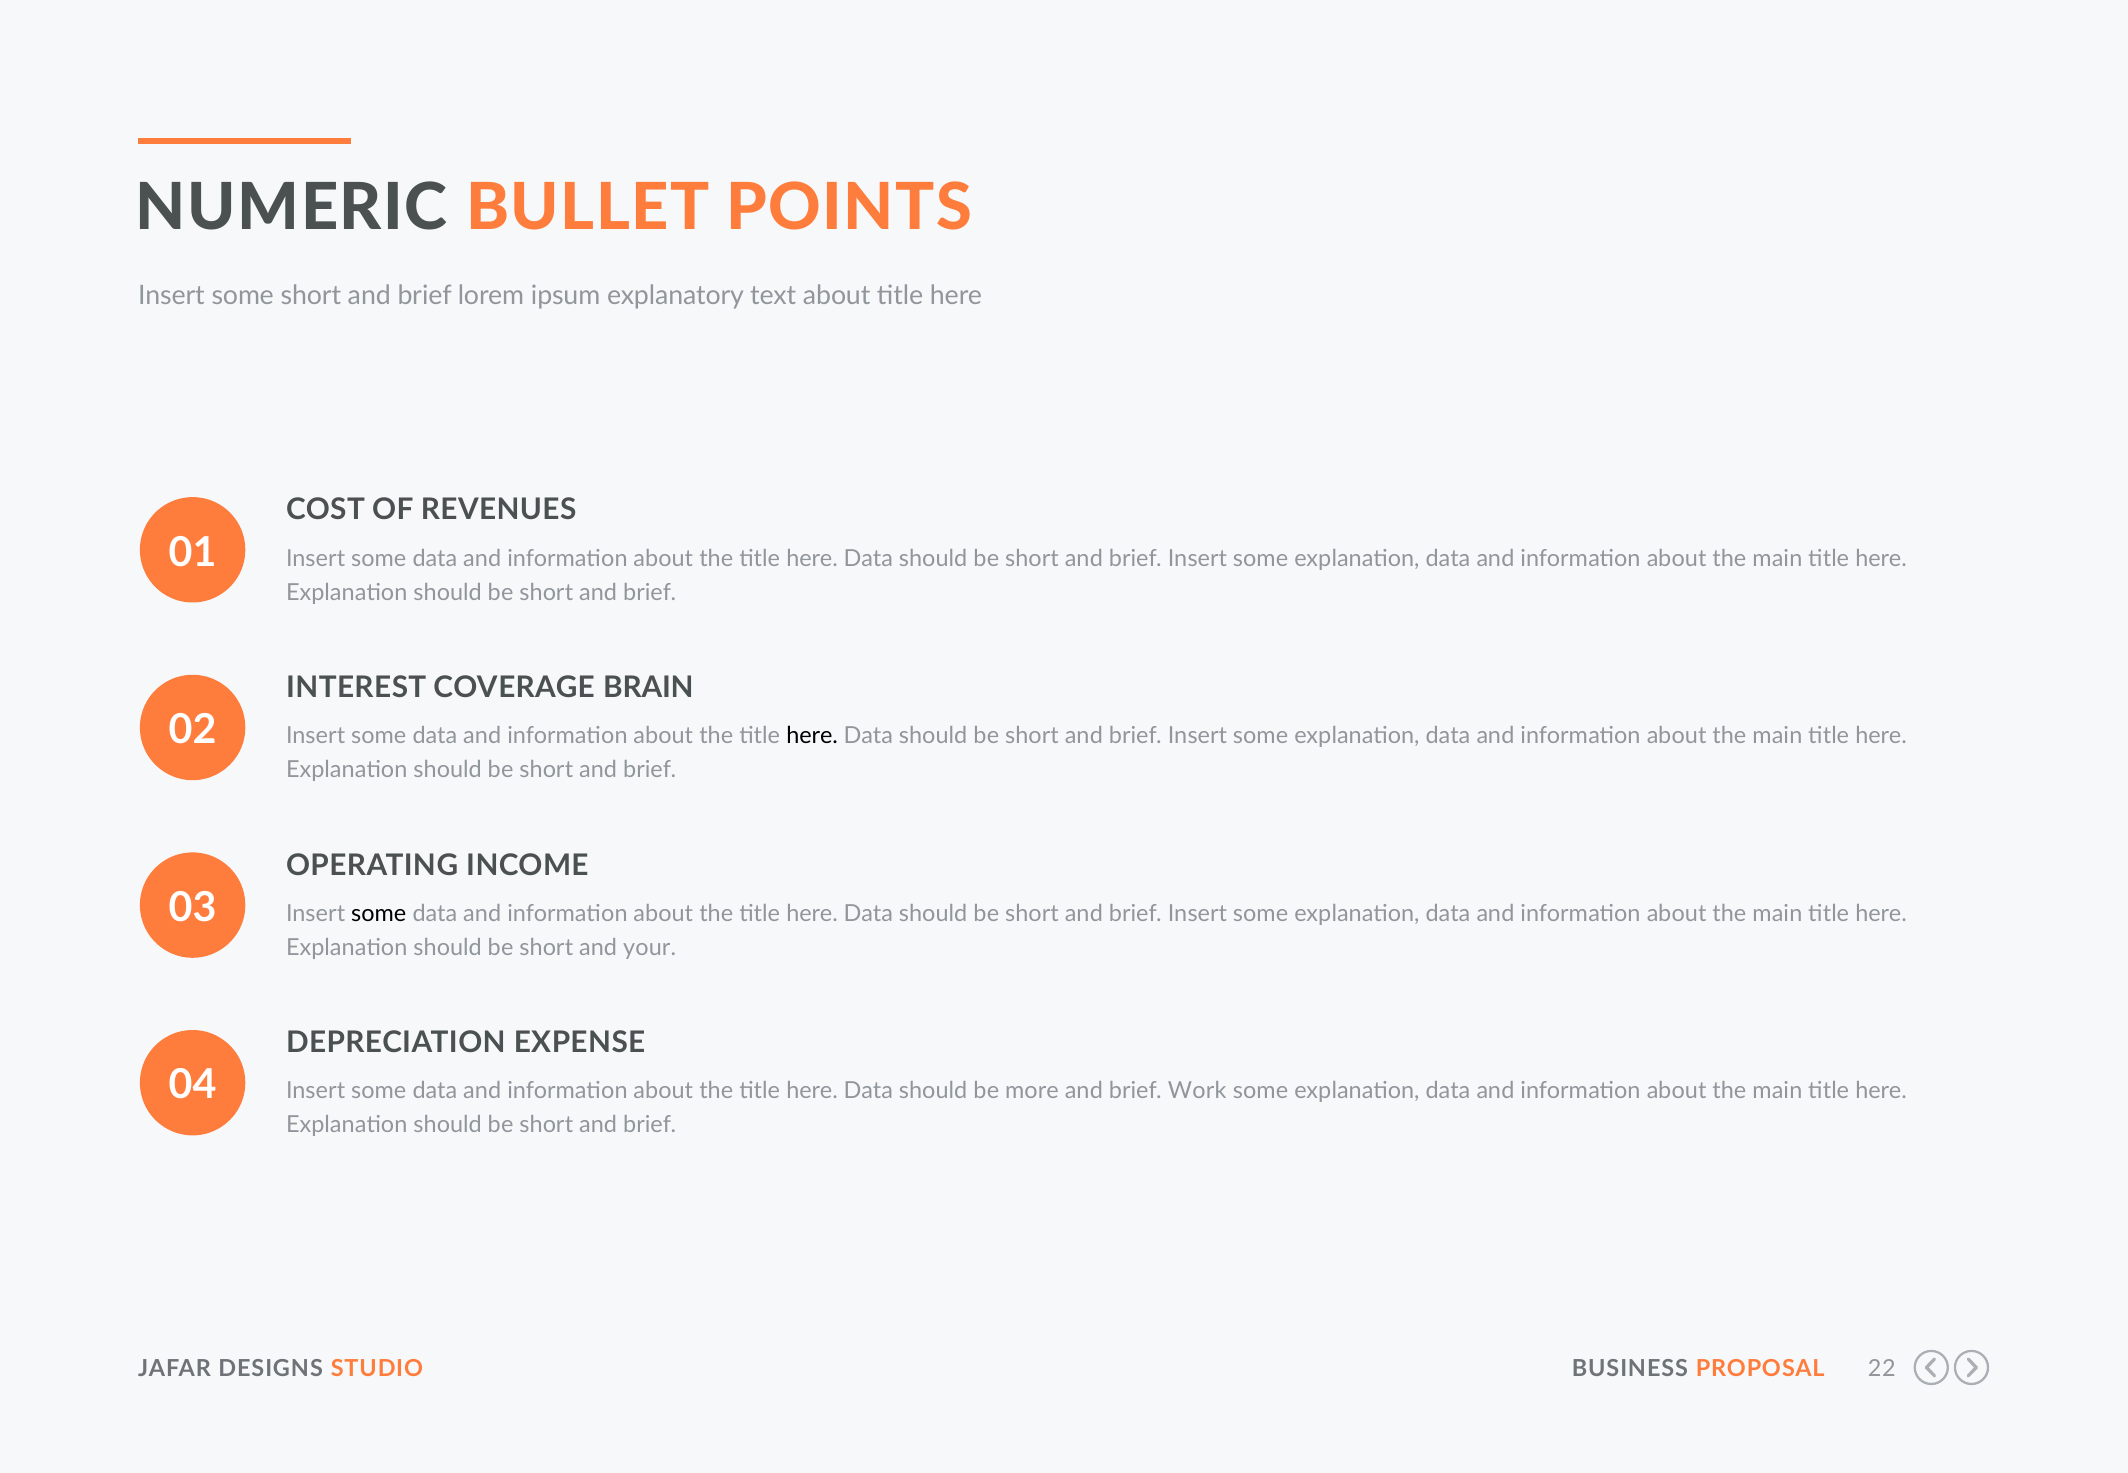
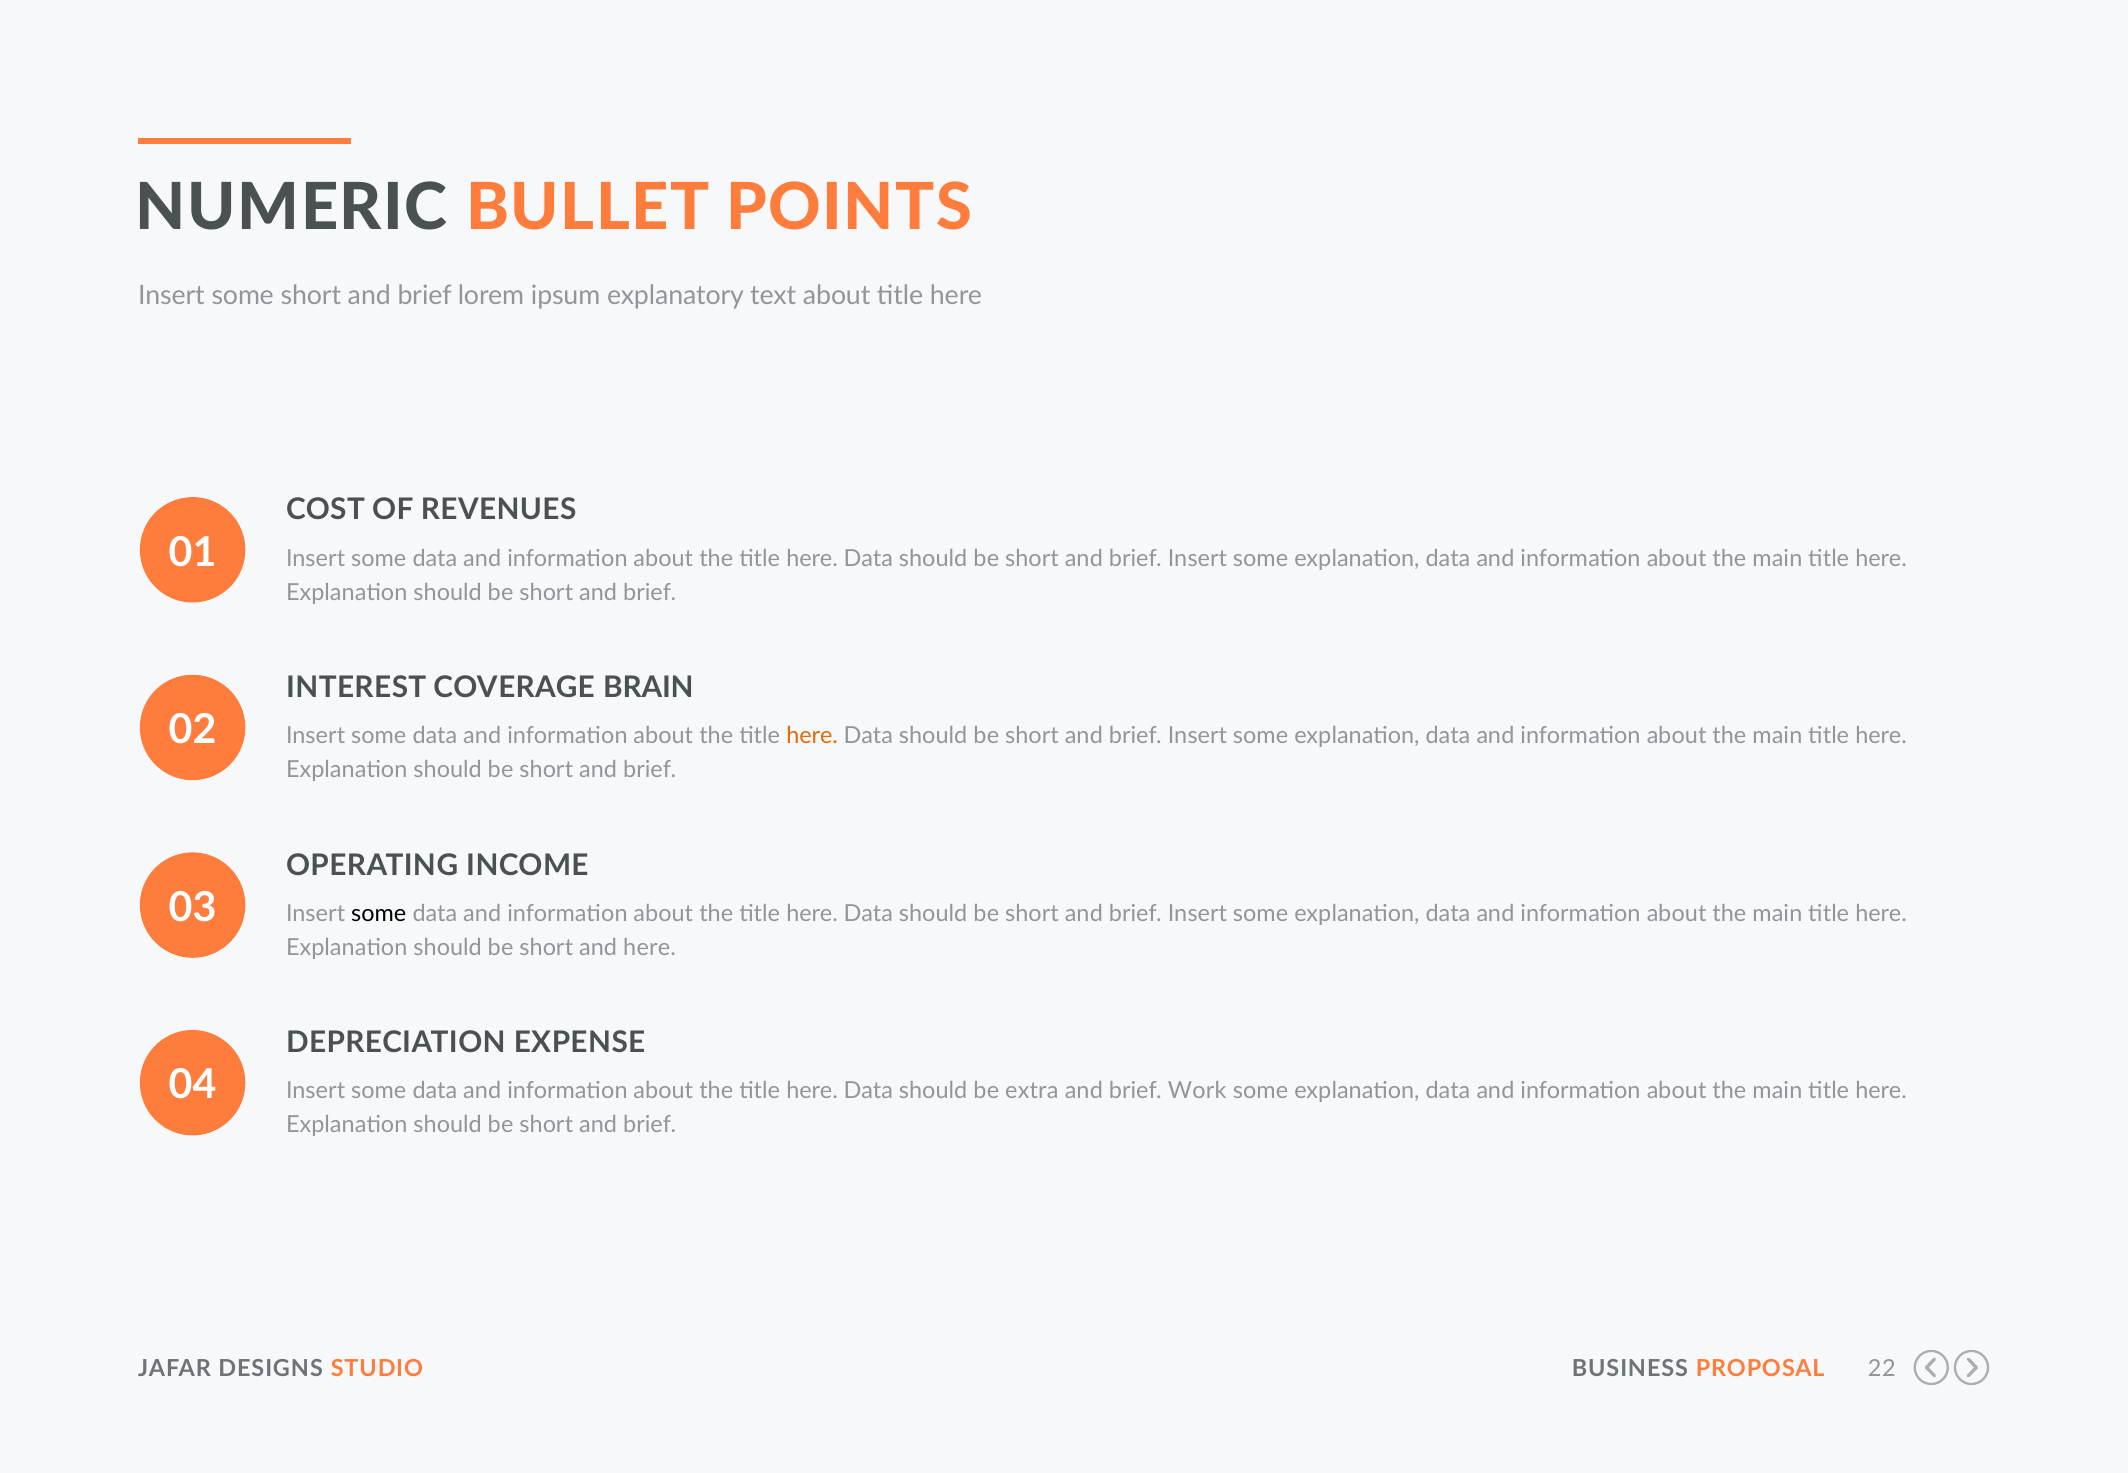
here colour: black -> orange (812, 736)
and your: your -> here (650, 948)
more: more -> extra (1032, 1091)
